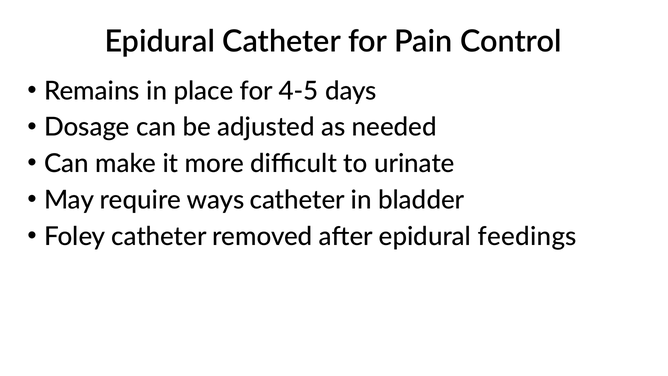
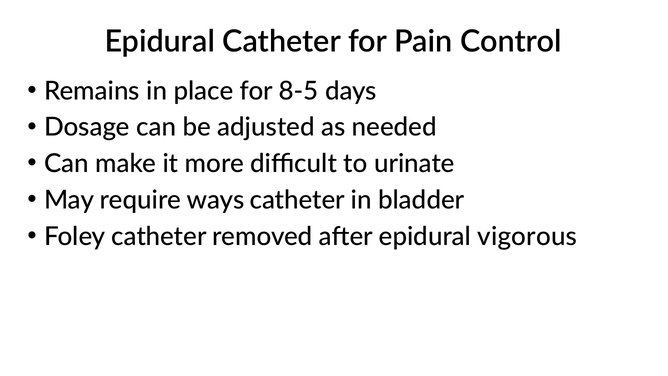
4-5: 4-5 -> 8-5 (299, 91)
feedings: feedings -> vigorous (527, 237)
